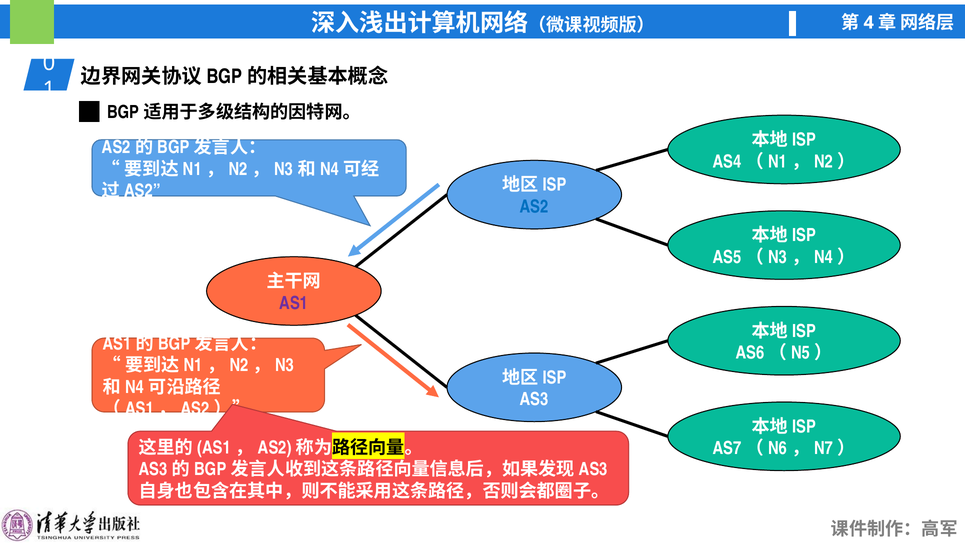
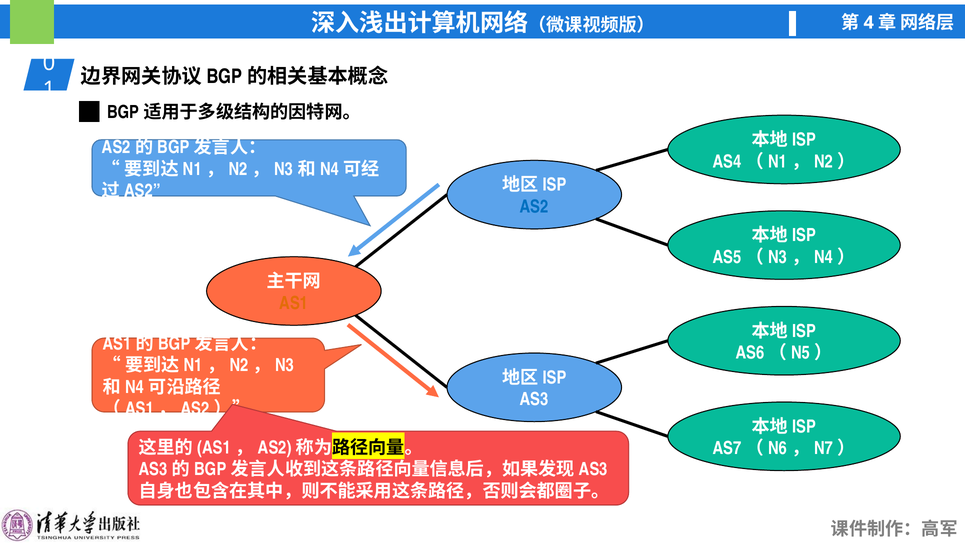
AS1 colour: purple -> orange (294, 303)
